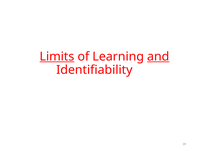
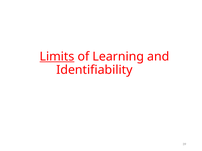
and underline: present -> none (158, 57)
